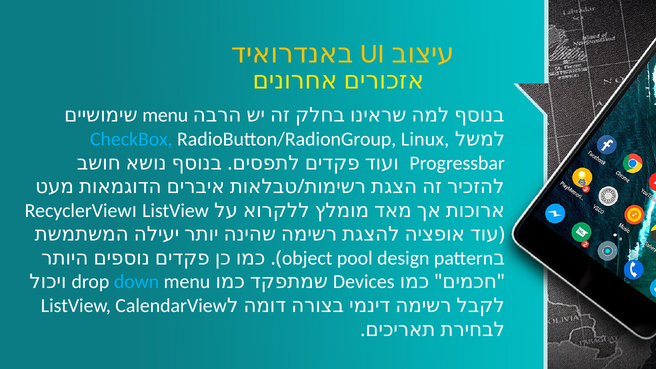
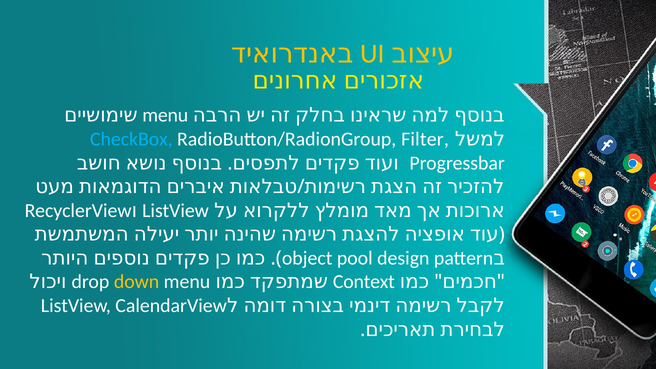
Linux: Linux -> Filter (425, 139)
down colour: light blue -> yellow (137, 282)
Devices: Devices -> Context (364, 282)
